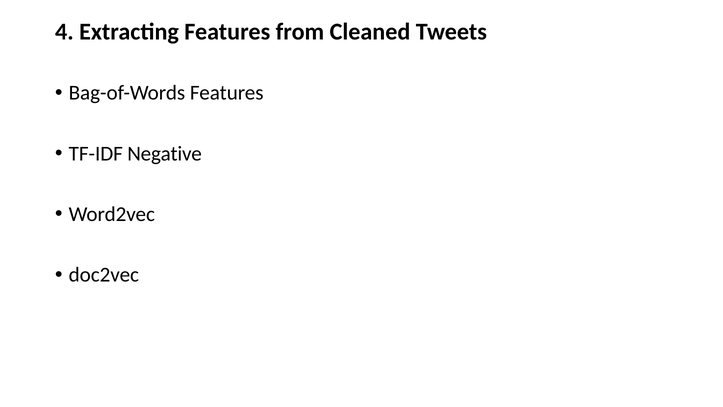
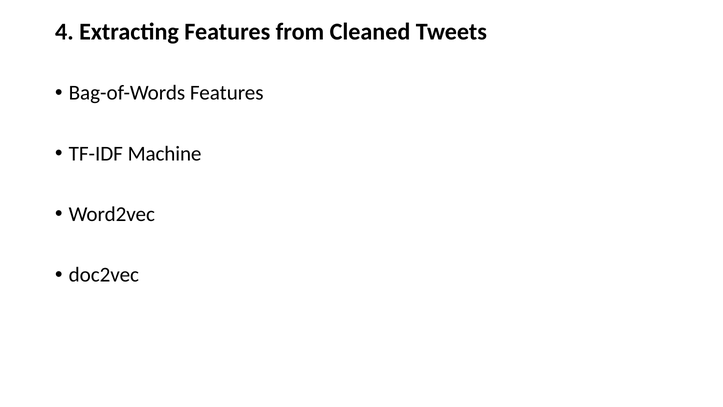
Negative: Negative -> Machine (165, 153)
